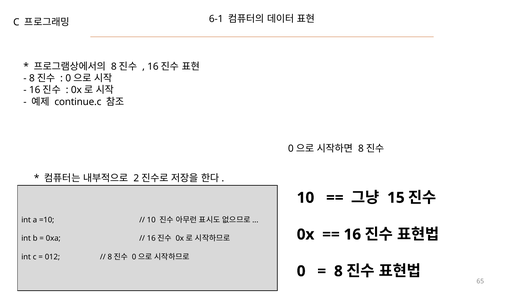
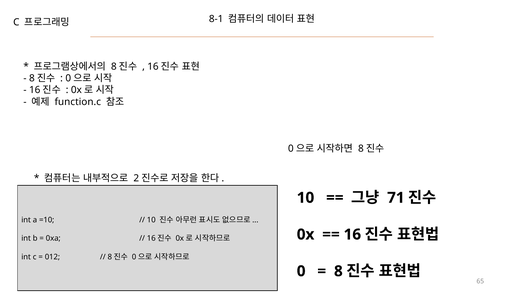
6-1: 6-1 -> 8-1 (216, 19)
continue.c: continue.c -> function.c (78, 102)
15: 15 -> 71 (396, 198)
